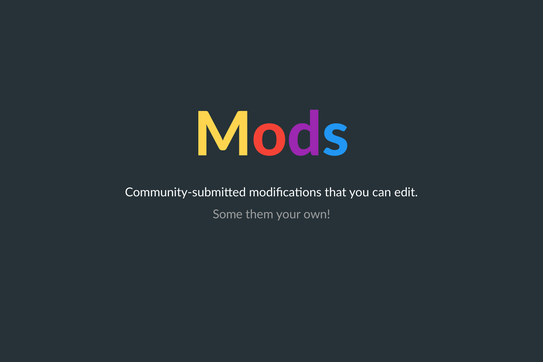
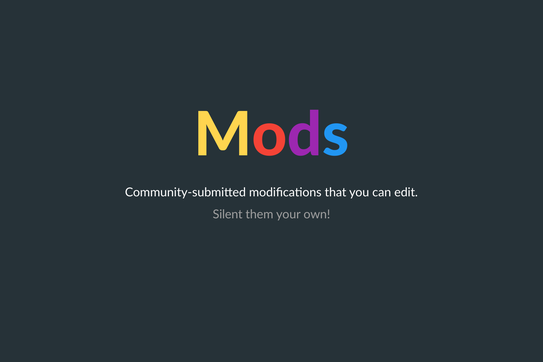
Some: Some -> Silent (228, 214)
